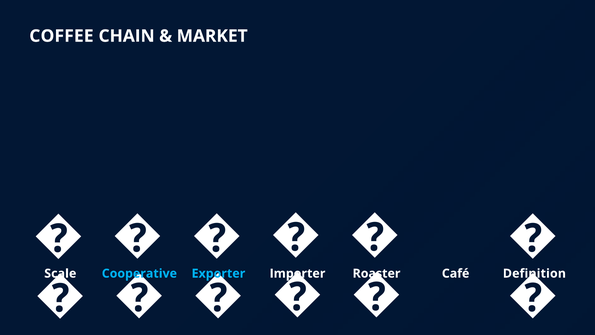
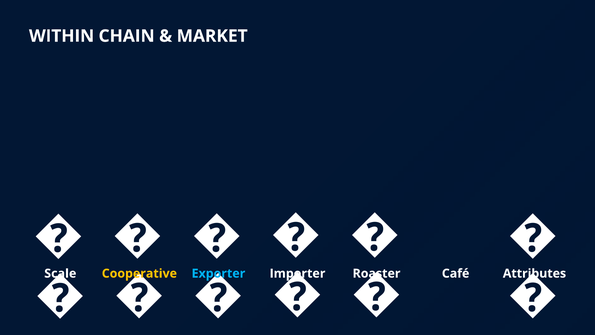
COFFEE: COFFEE -> WITHIN (62, 36)
Cooperative colour: light blue -> yellow (139, 273)
Definition: Definition -> Attributes (534, 273)
